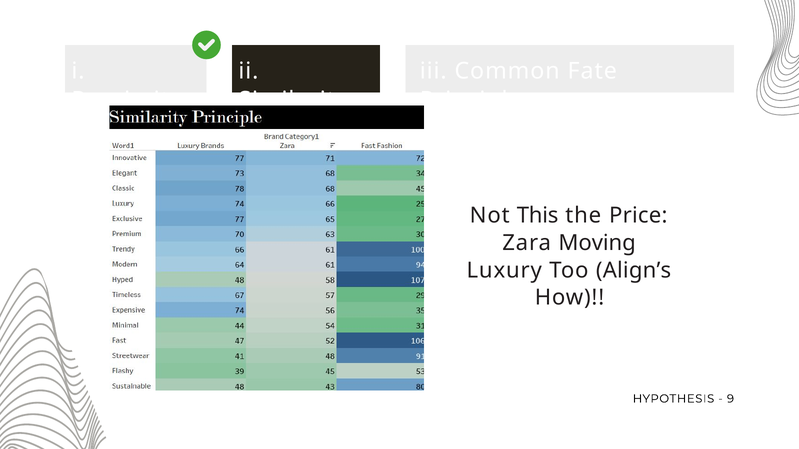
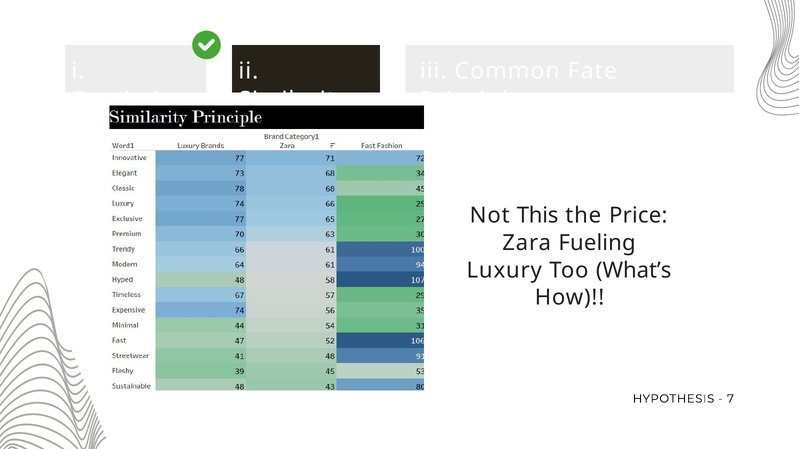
Moving: Moving -> Fueling (597, 243)
Align’s: Align’s -> What’s (634, 271)
9: 9 -> 7 (730, 399)
